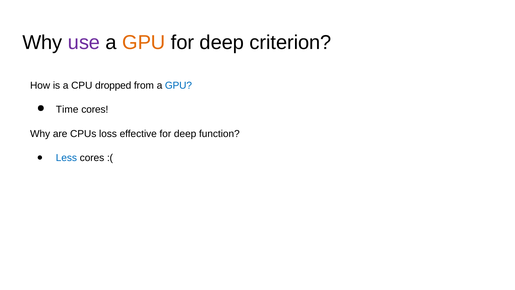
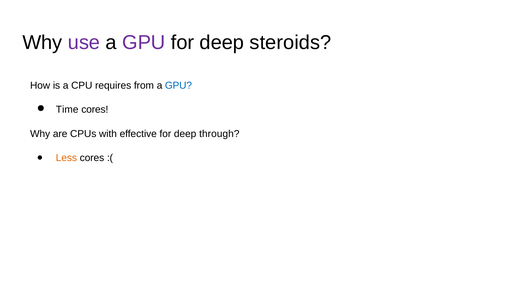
GPU colour: orange -> purple (144, 43)
criterion: criterion -> steroids (290, 43)
dropped: dropped -> requires (113, 85)
loss: loss -> with (108, 134)
function: function -> through (219, 134)
Less colour: blue -> orange (66, 158)
